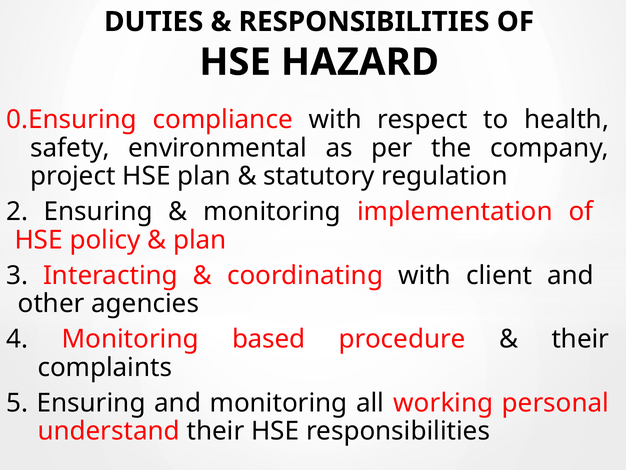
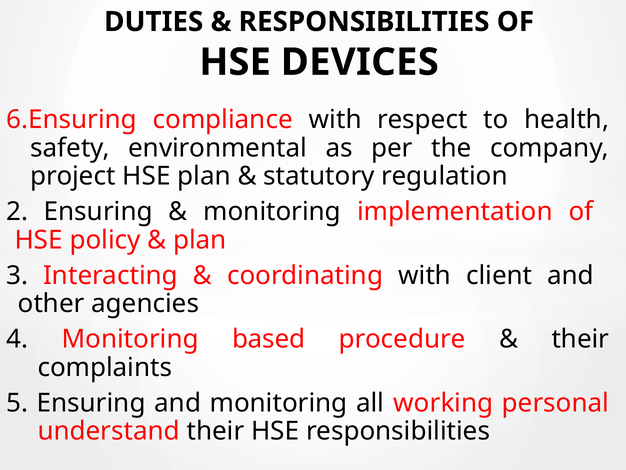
HAZARD: HAZARD -> DEVICES (360, 62)
0.Ensuring: 0.Ensuring -> 6.Ensuring (72, 120)
